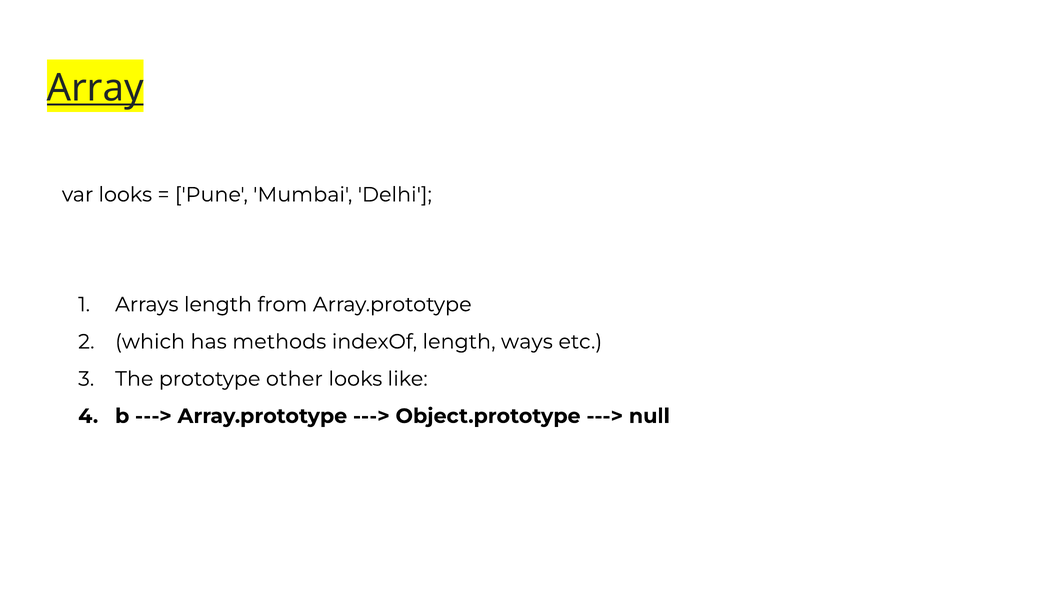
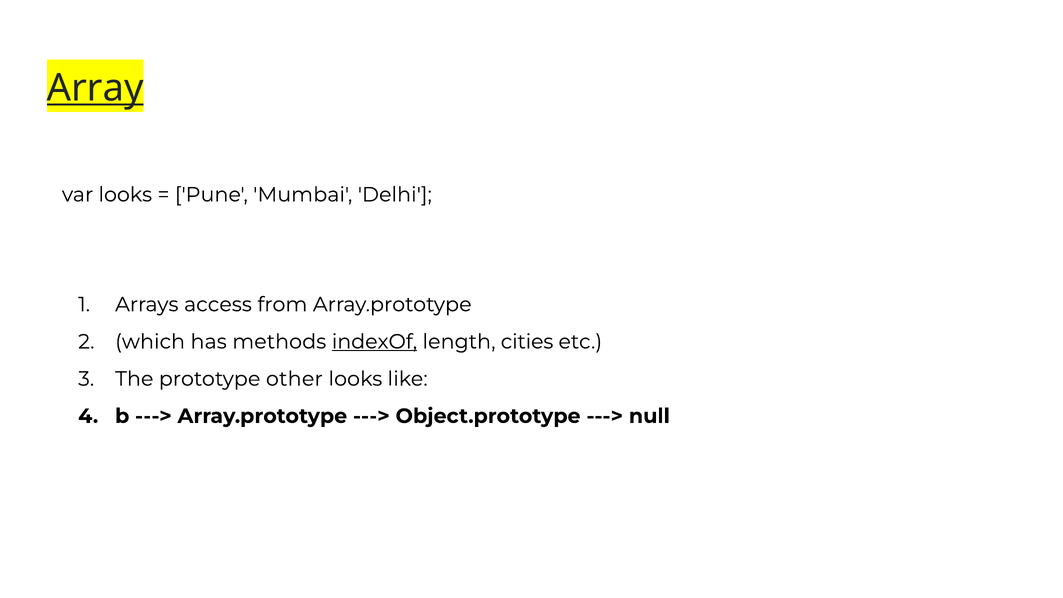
Arrays length: length -> access (218, 304)
indexOf underline: none -> present (374, 342)
ways: ways -> cities (527, 342)
